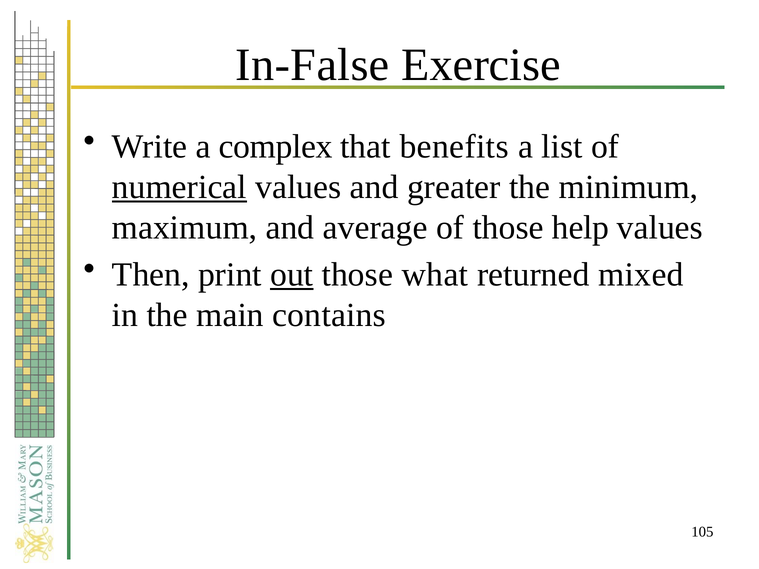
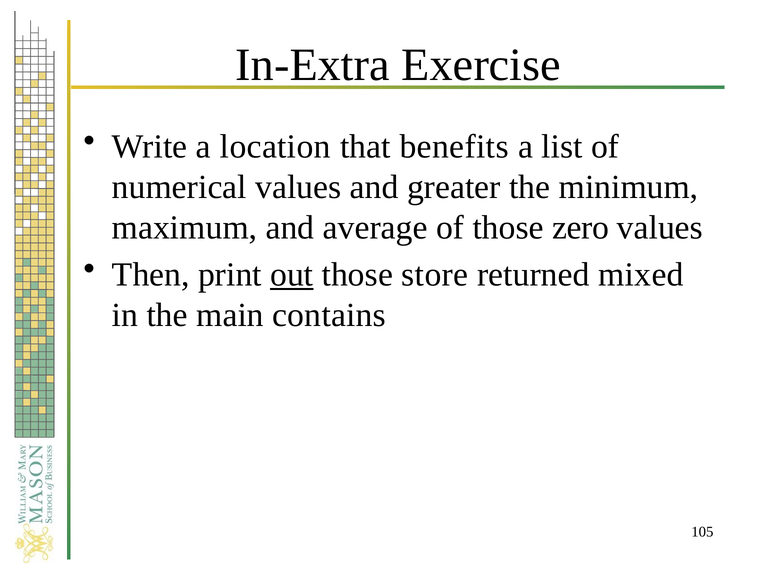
In-False: In-False -> In-Extra (313, 65)
complex: complex -> location (275, 147)
numerical underline: present -> none (179, 187)
help: help -> zero (580, 228)
what: what -> store (435, 275)
